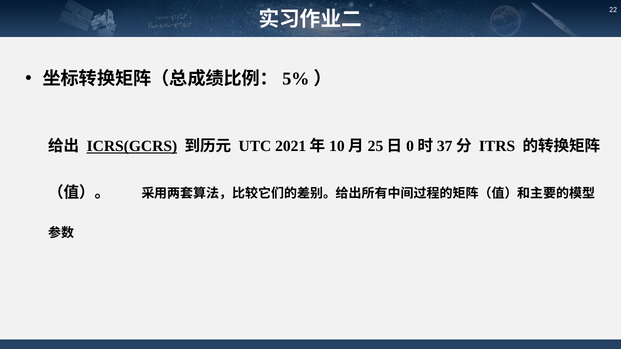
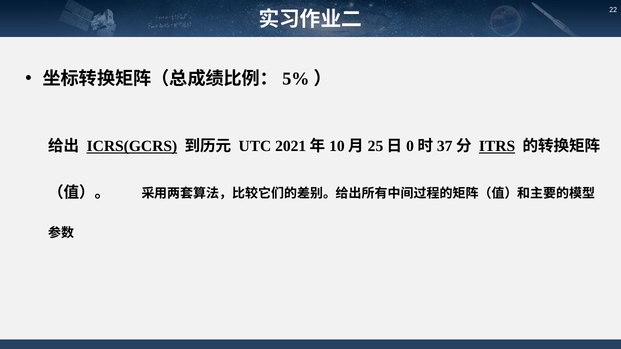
ITRS underline: none -> present (497, 146)
